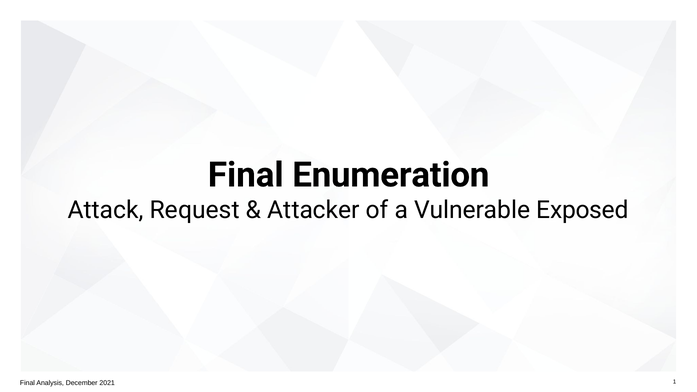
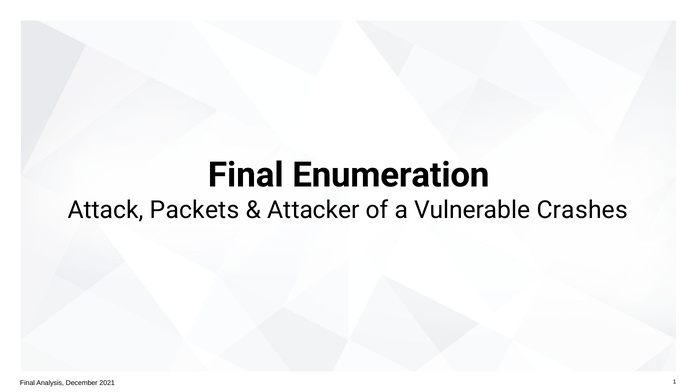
Request: Request -> Packets (195, 210)
Exposed: Exposed -> Crashes (582, 210)
